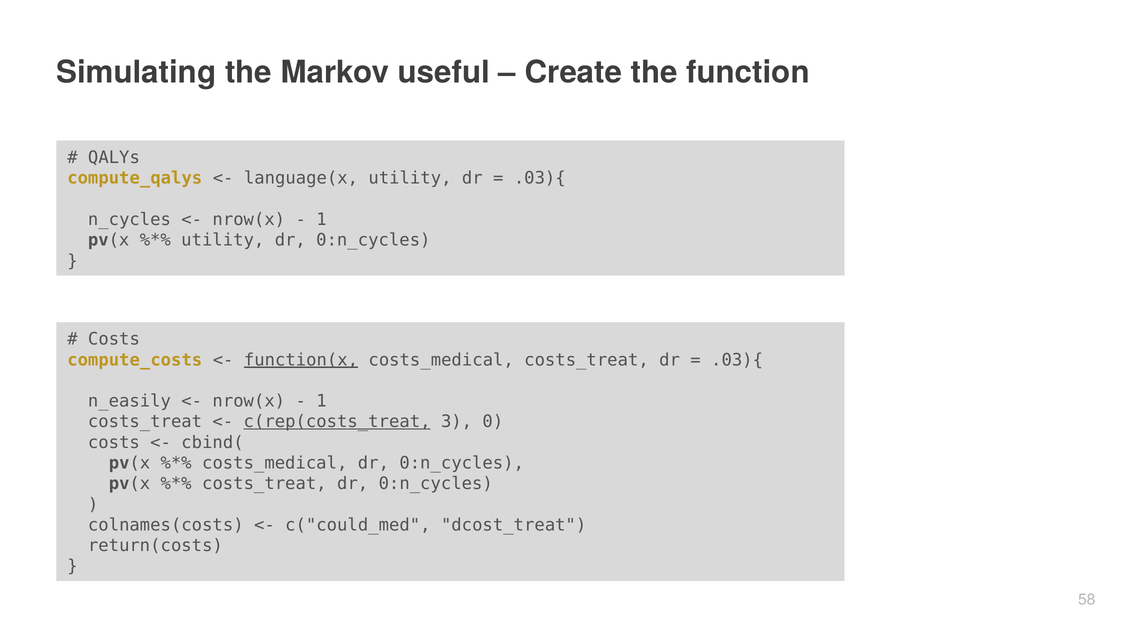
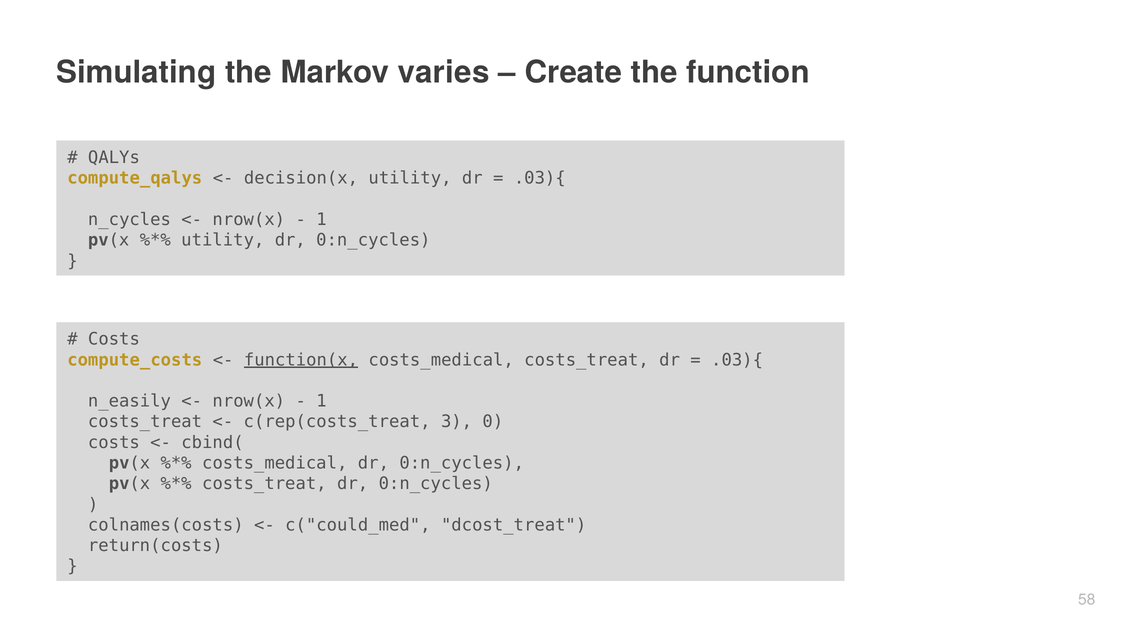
useful: useful -> varies (444, 73)
language(x: language(x -> decision(x (301, 178)
c(rep(costs_treat underline: present -> none (337, 422)
